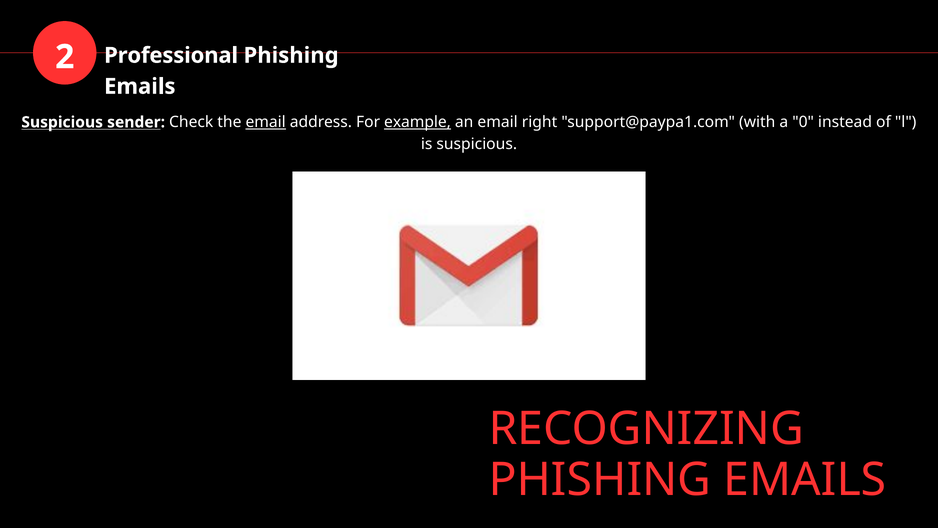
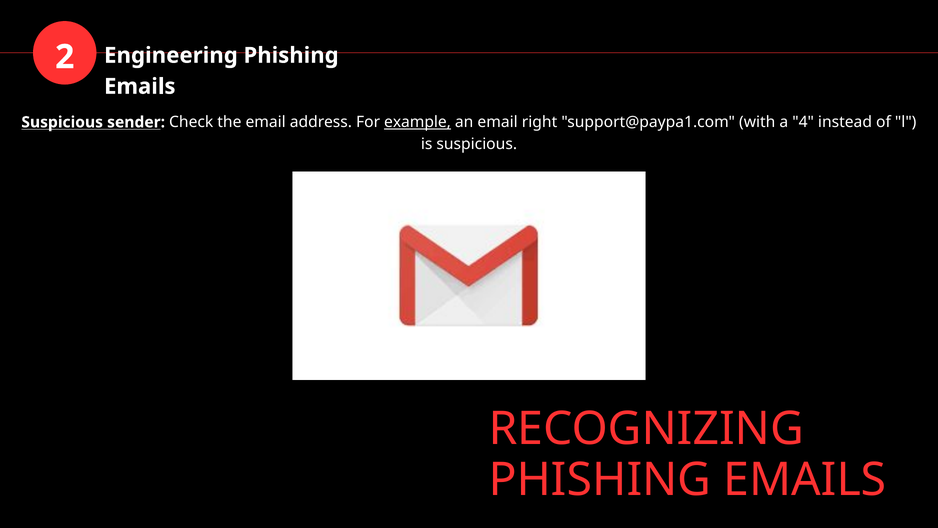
Professional: Professional -> Engineering (171, 55)
email underline: present -> none (266, 122)
0: 0 -> 4 (803, 122)
